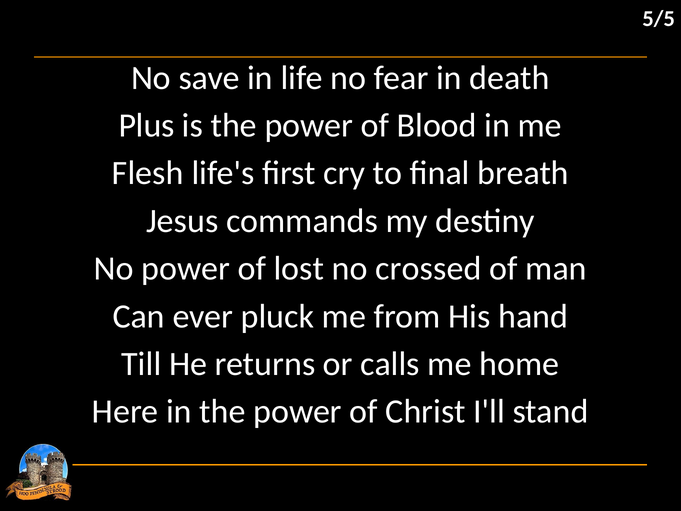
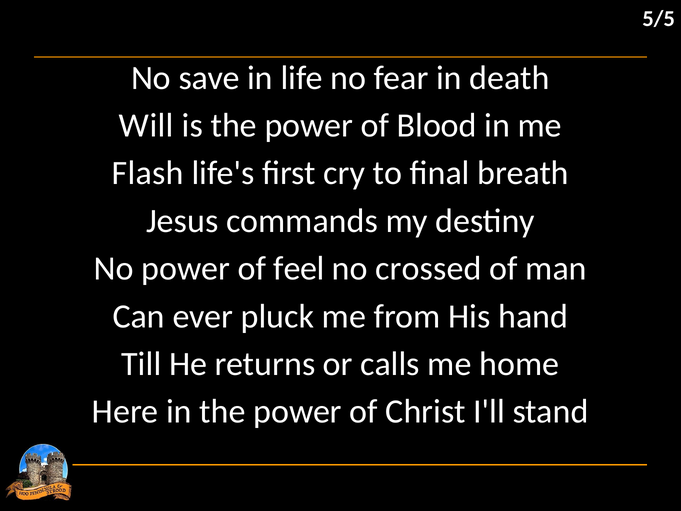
Plus: Plus -> Will (146, 125)
Flesh: Flesh -> Flash (148, 173)
lost: lost -> feel (299, 268)
